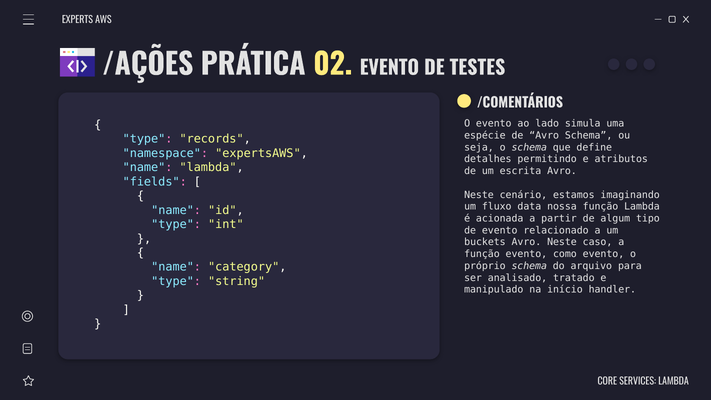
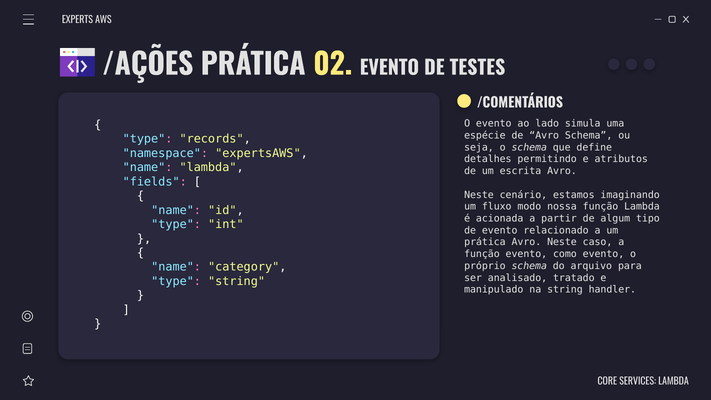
data: data -> modo (529, 207)
buckets: buckets -> prática (485, 242)
na início: início -> string (565, 290)
